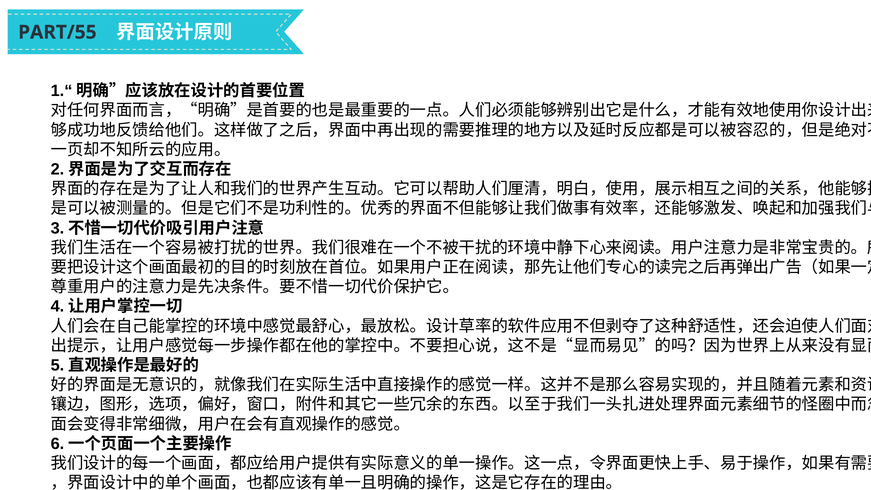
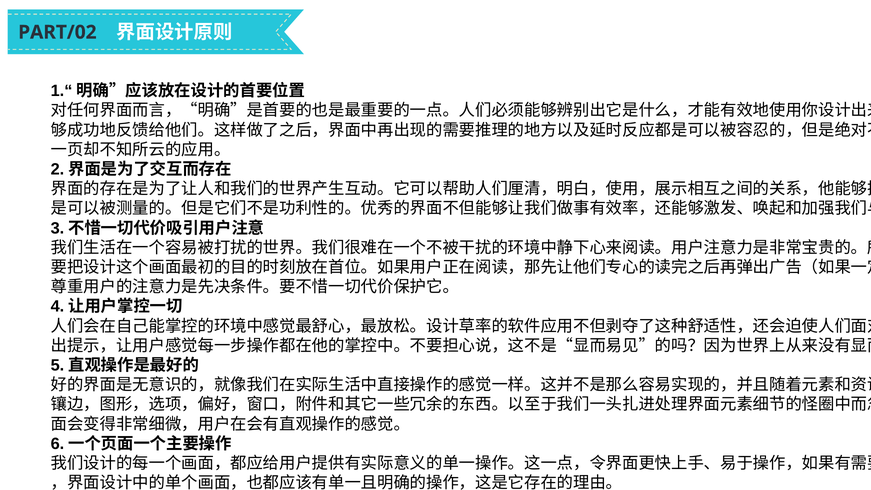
PART/55: PART/55 -> PART/02 (57, 32)
